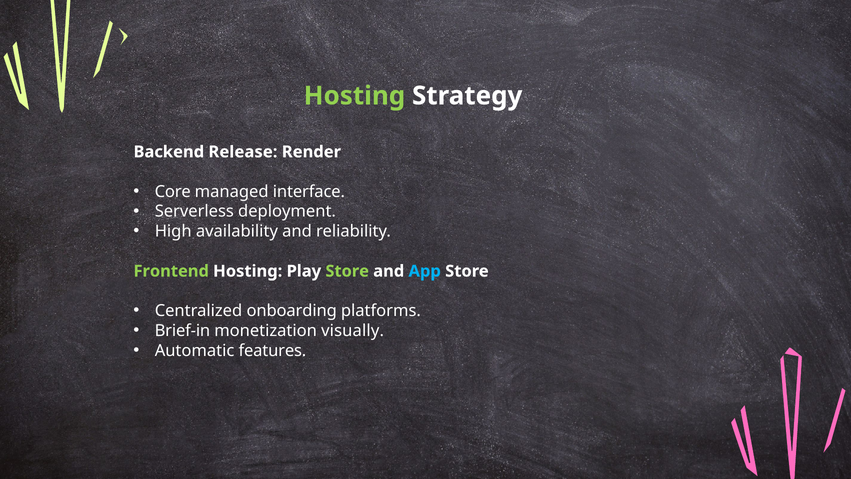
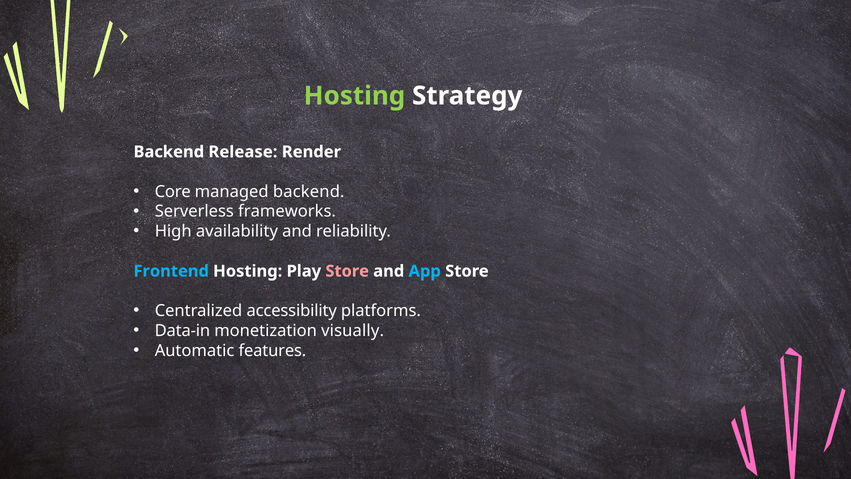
managed interface: interface -> backend (309, 192)
deployment: deployment -> frameworks (287, 211)
Frontend colour: light green -> light blue (171, 271)
Store colour: light green -> pink (347, 271)
onboarding: onboarding -> accessibility (292, 311)
Brief-in: Brief-in -> Data-in (182, 331)
